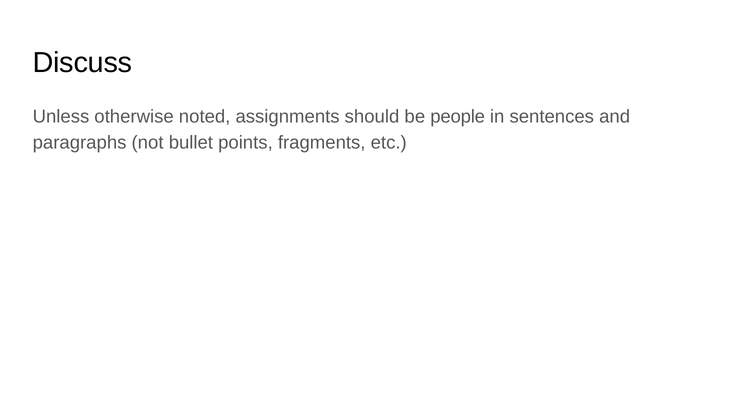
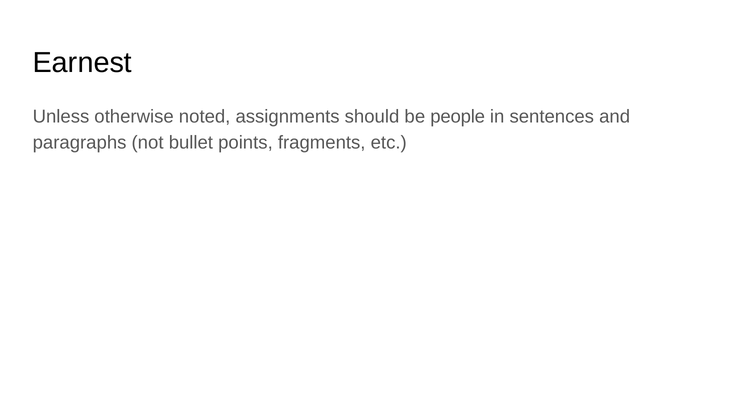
Discuss: Discuss -> Earnest (82, 63)
